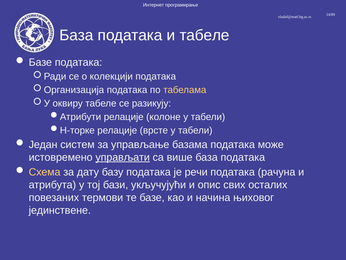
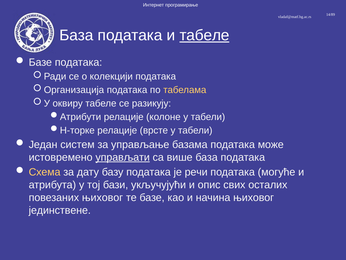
табеле underline: none -> present (204, 35)
рачуна: рачуна -> могуће (277, 172)
повезаних термови: термови -> њиховог (103, 197)
